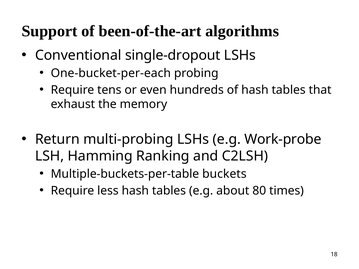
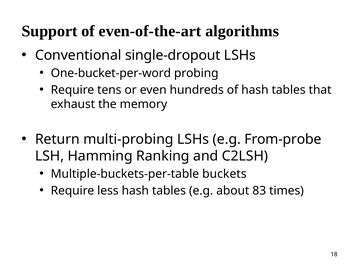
been-of-the-art: been-of-the-art -> even-of-the-art (150, 31)
One-bucket-per-each: One-bucket-per-each -> One-bucket-per-word (111, 73)
Work-probe: Work-probe -> From-probe (283, 140)
80: 80 -> 83 (259, 191)
